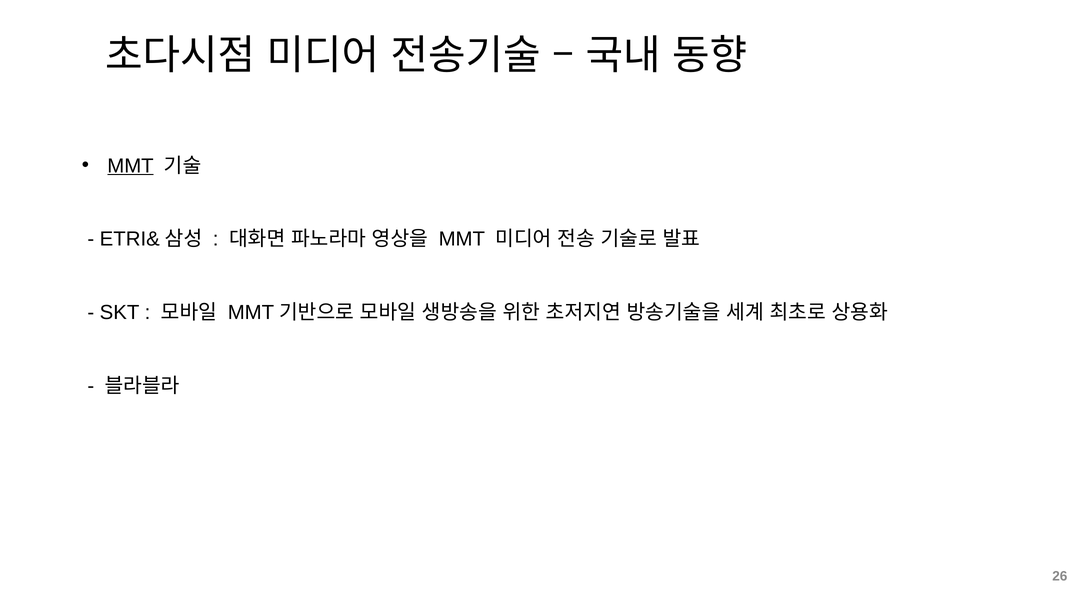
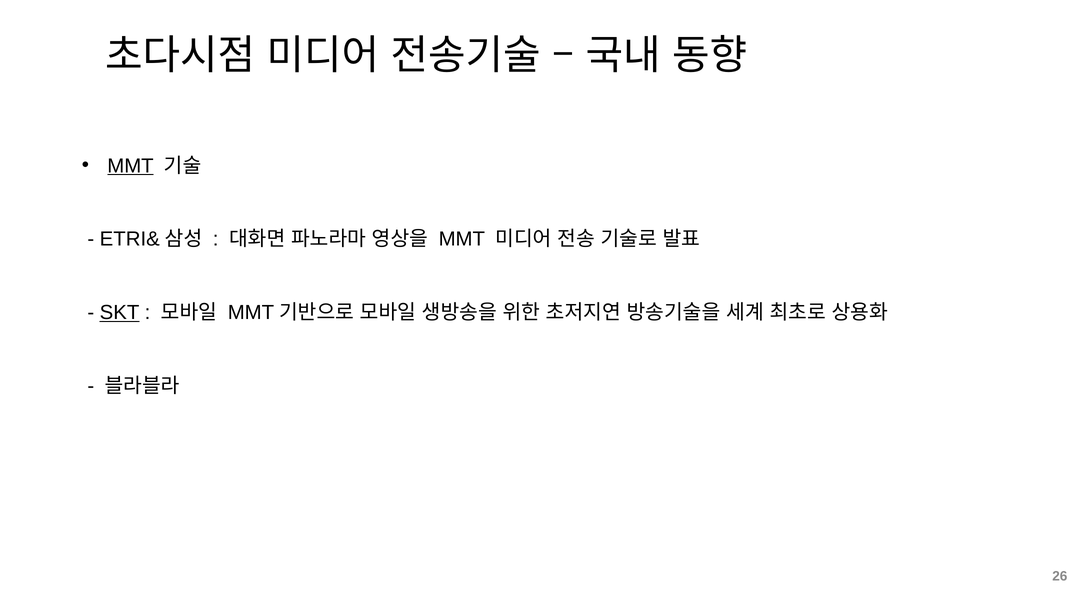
SKT underline: none -> present (120, 313)
